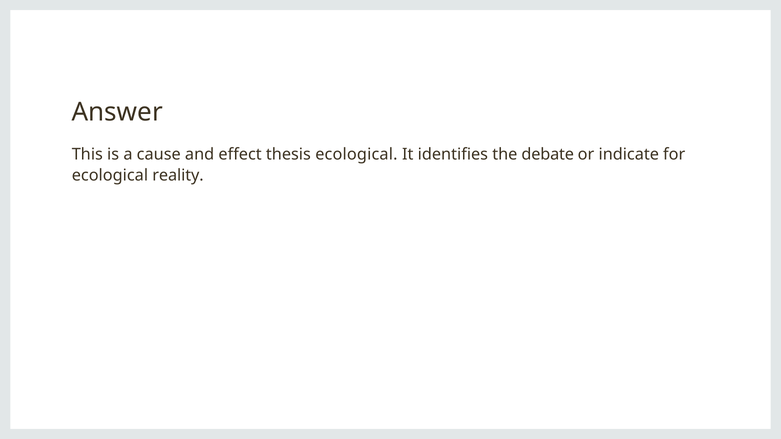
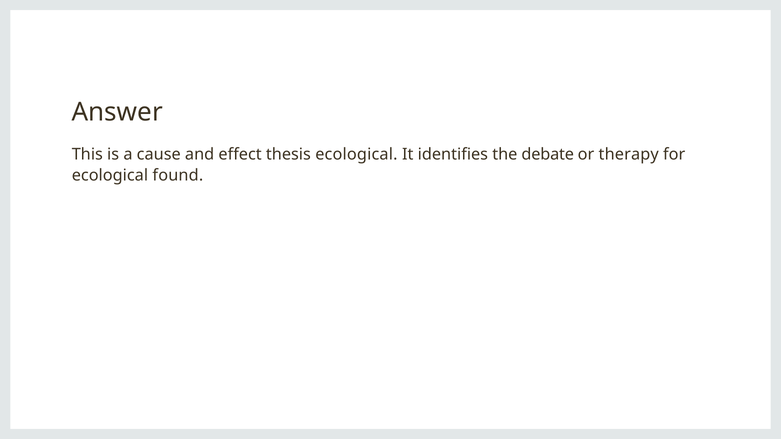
indicate: indicate -> therapy (629, 154)
reality: reality -> found (178, 176)
